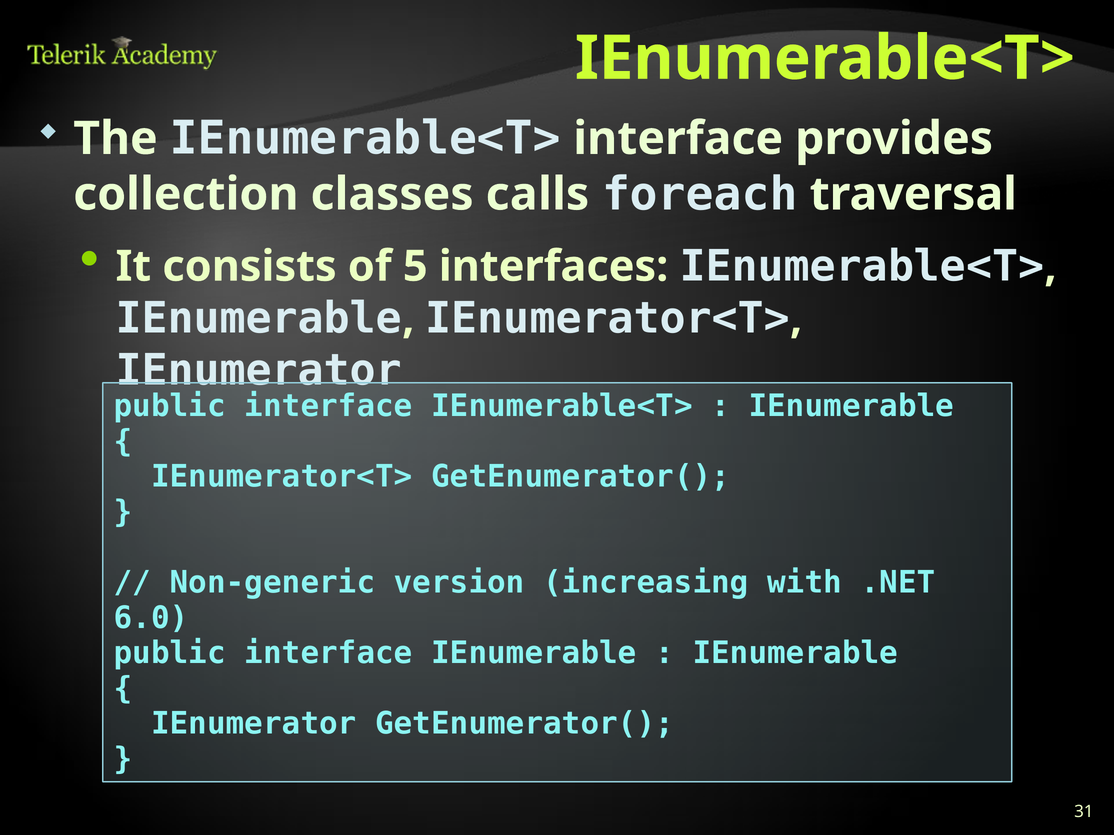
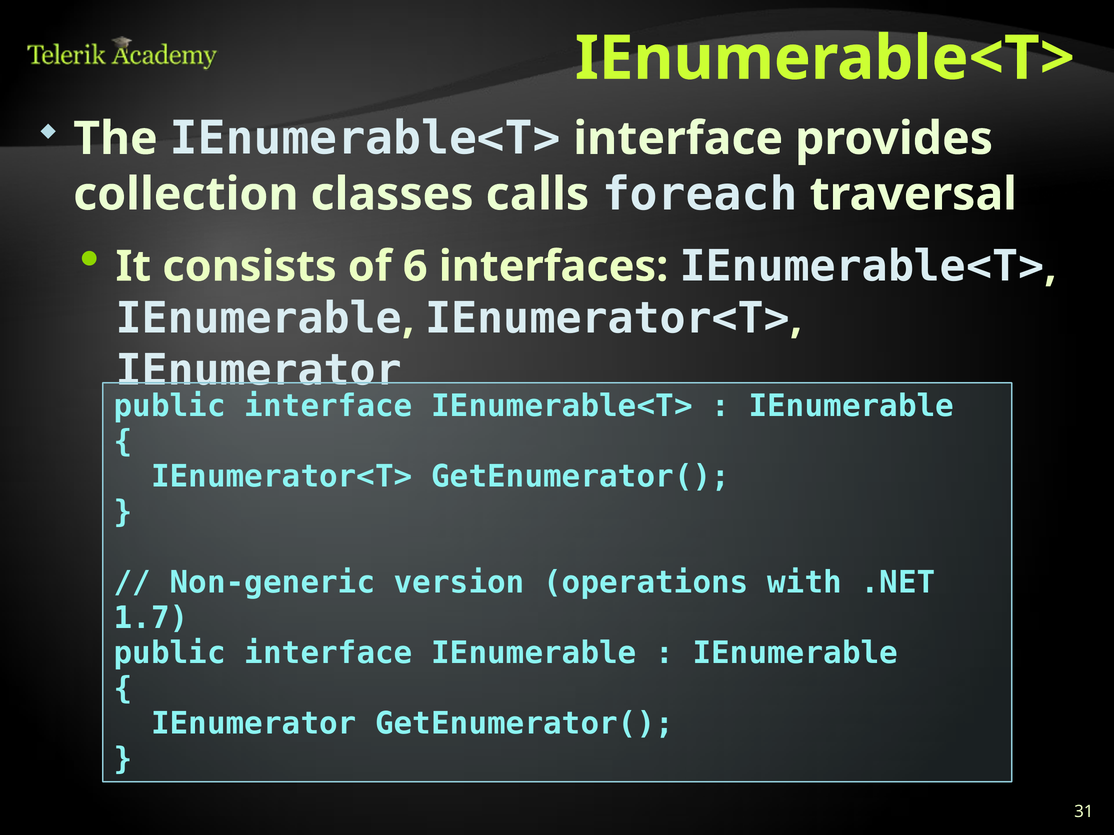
5: 5 -> 6 (415, 267)
increasing: increasing -> operations (646, 583)
6.0: 6.0 -> 1.7 (151, 618)
